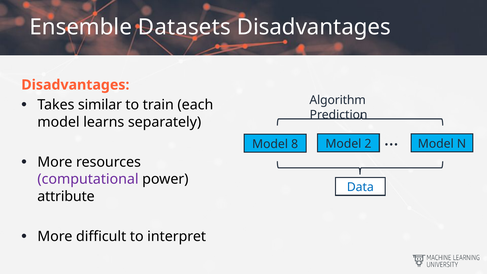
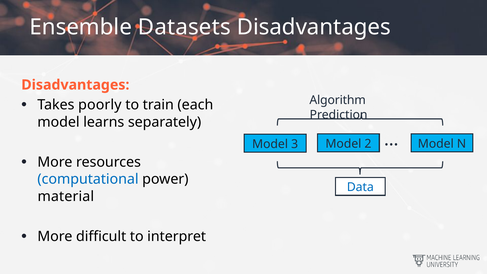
similar: similar -> poorly (100, 105)
8: 8 -> 3 (295, 144)
computational colour: purple -> blue (88, 179)
attribute: attribute -> material (66, 196)
